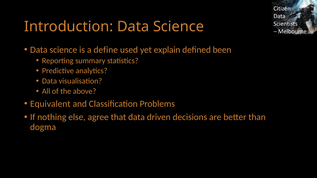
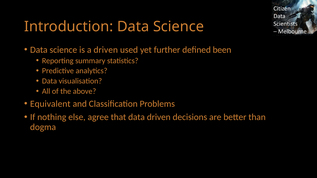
a define: define -> driven (106, 50)
explain: explain -> further (167, 50)
